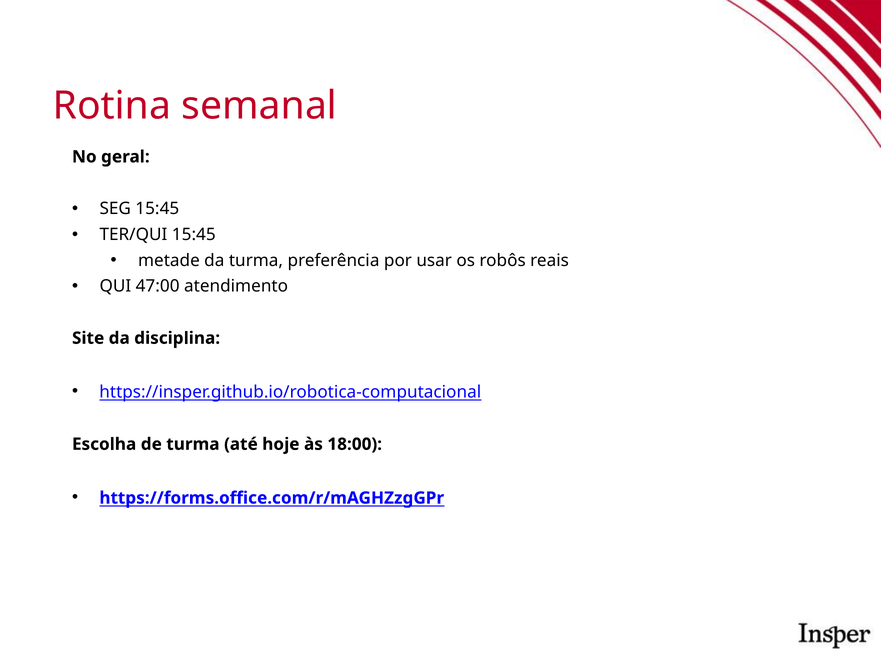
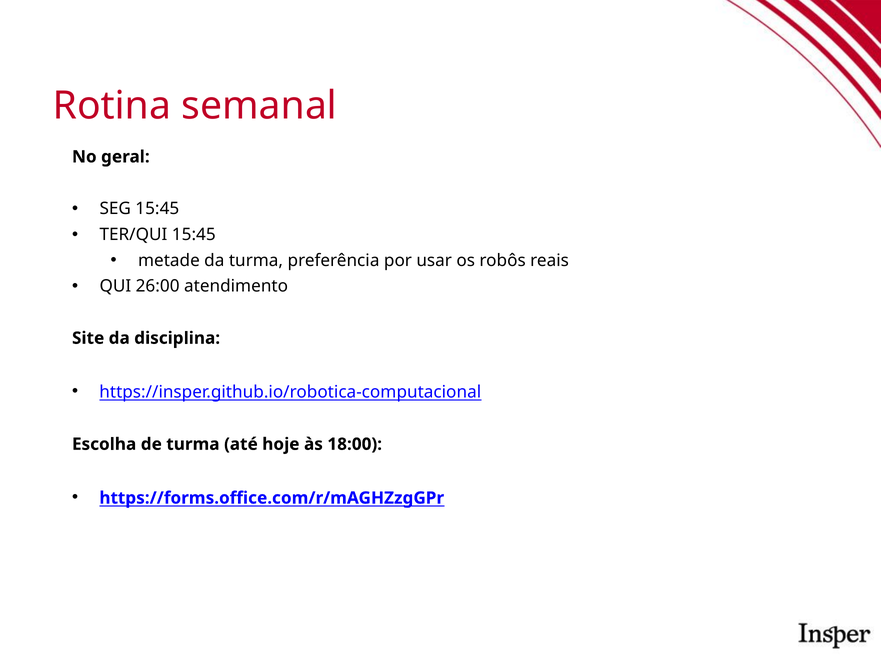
47:00: 47:00 -> 26:00 (158, 286)
